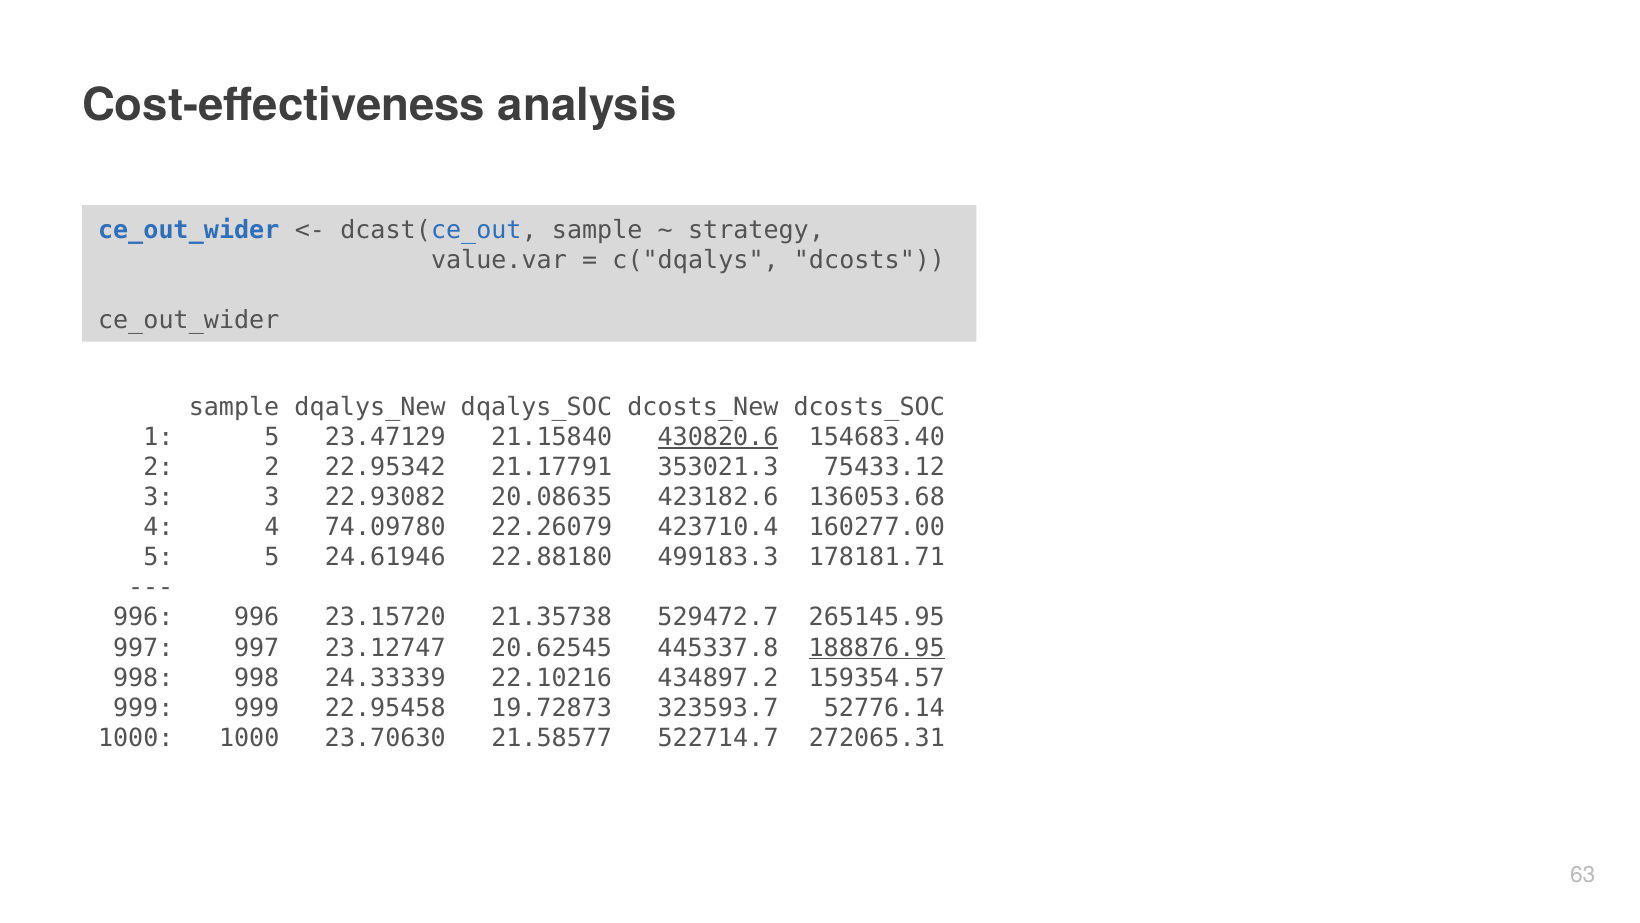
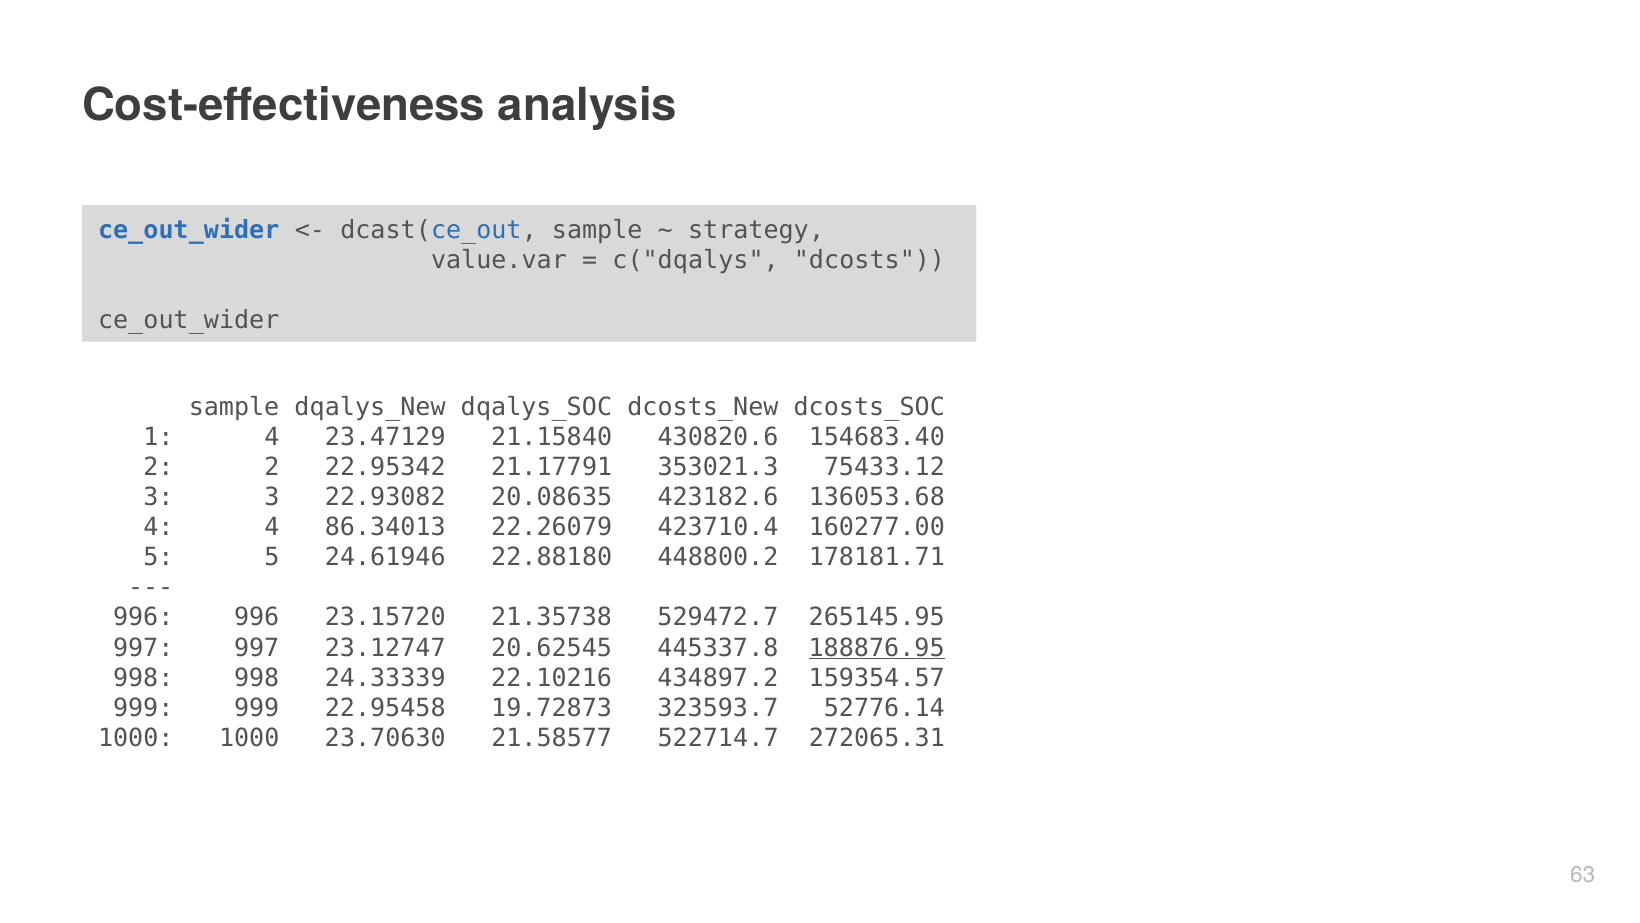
1 5: 5 -> 4 (272, 437)
430820.6 underline: present -> none (718, 437)
74.09780: 74.09780 -> 86.34013 (385, 527)
499183.3: 499183.3 -> 448800.2 (718, 557)
